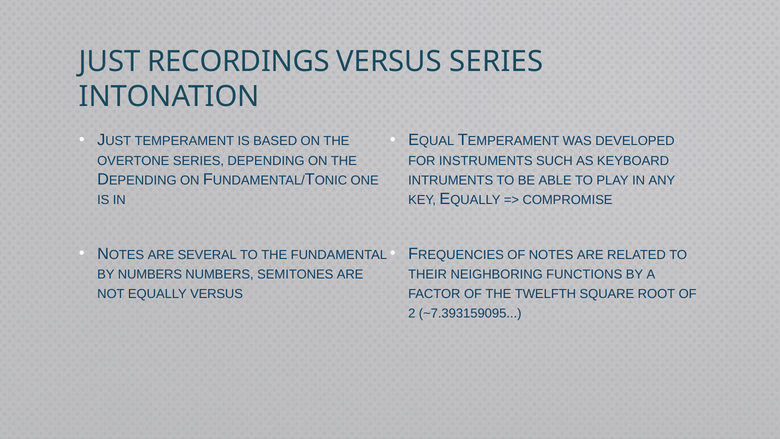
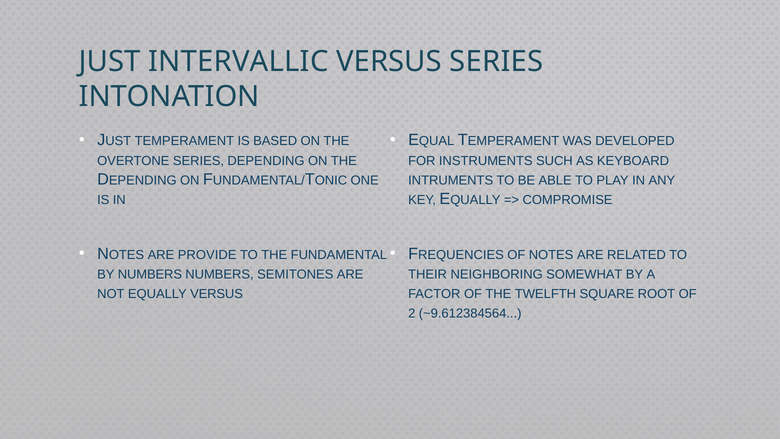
RECORDINGS: RECORDINGS -> INTERVALLIC (238, 62)
SEVERAL: SEVERAL -> PROVIDE (207, 255)
FUNCTIONS: FUNCTIONS -> SOMEWHAT (584, 274)
~7.393159095: ~7.393159095 -> ~9.612384564 (470, 313)
